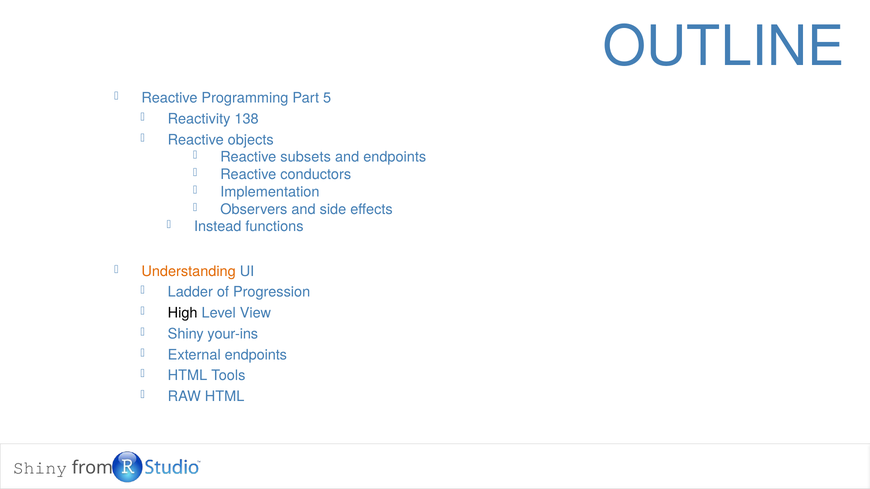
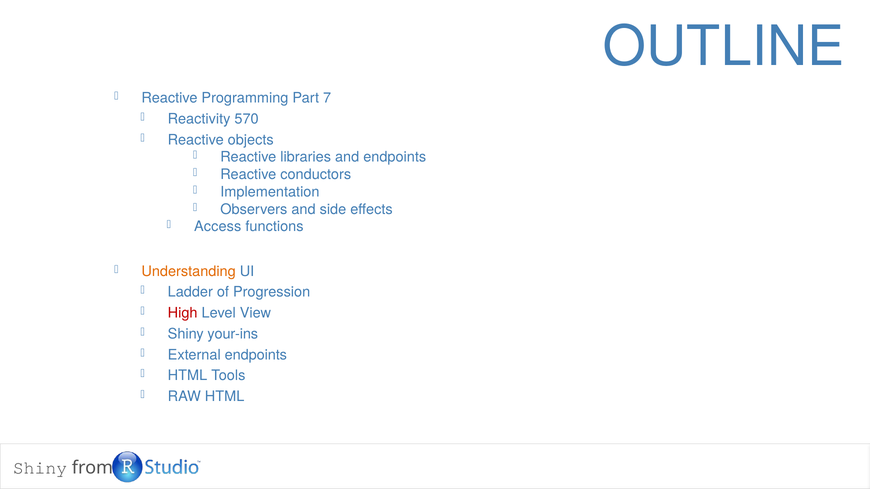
5: 5 -> 7 (327, 98)
138: 138 -> 570 (247, 119)
subsets: subsets -> libraries (306, 157)
Instead: Instead -> Access (218, 227)
High colour: black -> red (183, 313)
